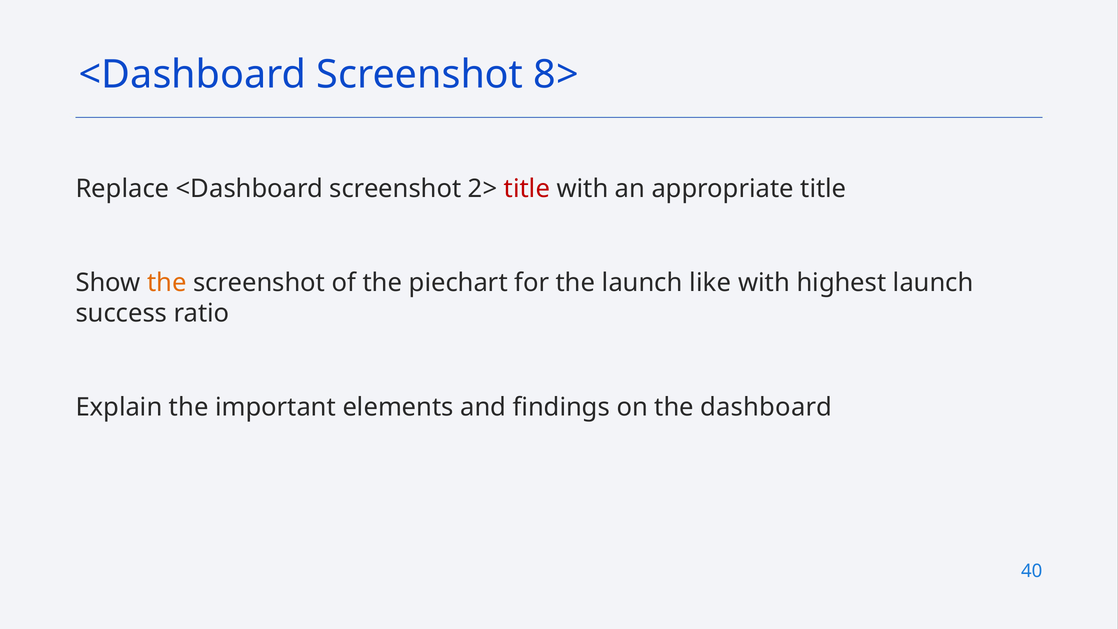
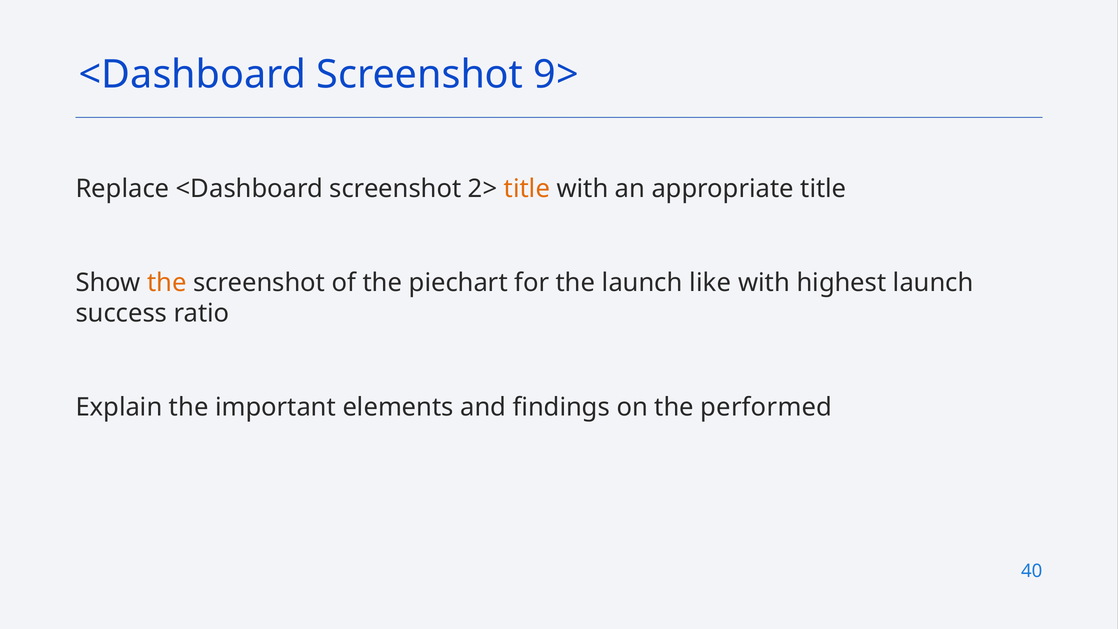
8>: 8> -> 9> (556, 75)
title colour: red -> orange (527, 189)
dashboard: dashboard -> performed (766, 407)
